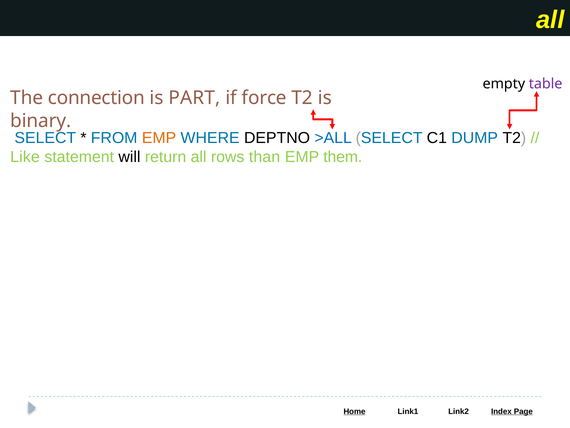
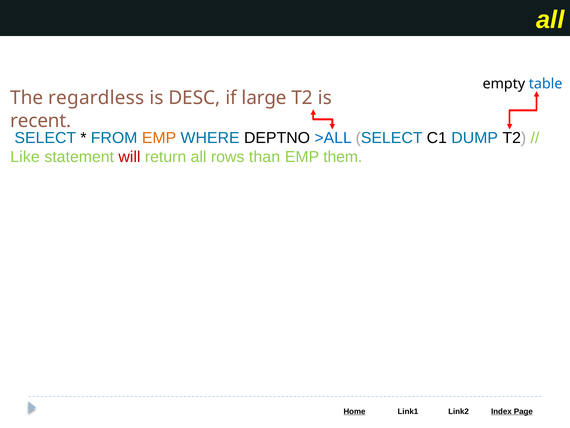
table colour: purple -> blue (546, 84)
connection: connection -> regardless (96, 98)
PART: PART -> DESC (194, 98)
force: force -> large (264, 98)
binary: binary -> recent (41, 121)
will colour: black -> red (129, 157)
